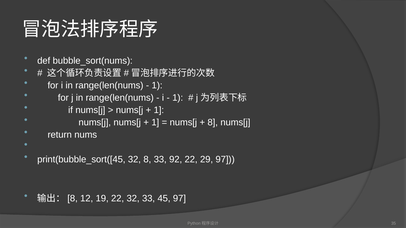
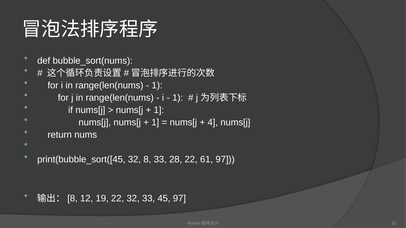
8: 8 -> 4 (213, 123)
92: 92 -> 28 (176, 160)
29: 29 -> 61 (207, 160)
